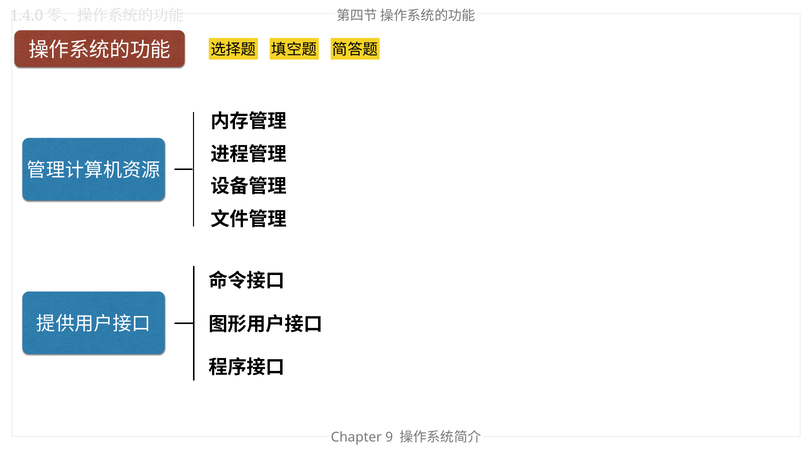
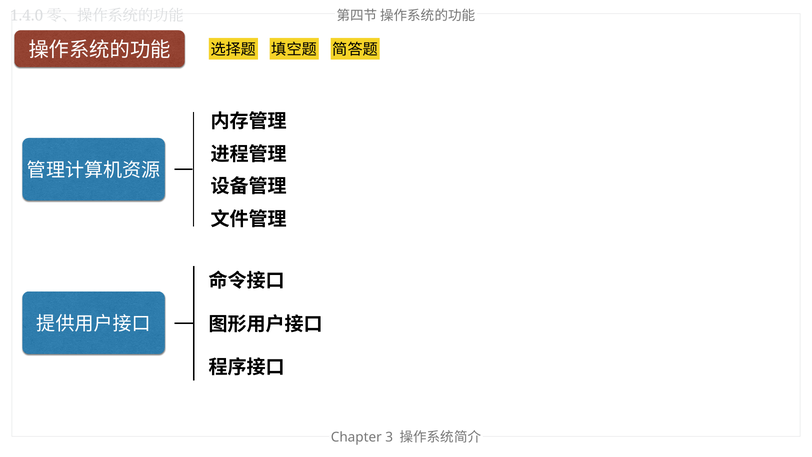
9: 9 -> 3 (389, 437)
